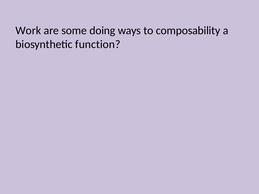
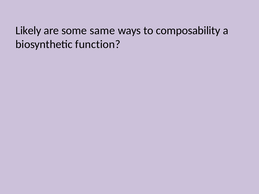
Work: Work -> Likely (28, 31)
doing: doing -> same (102, 31)
